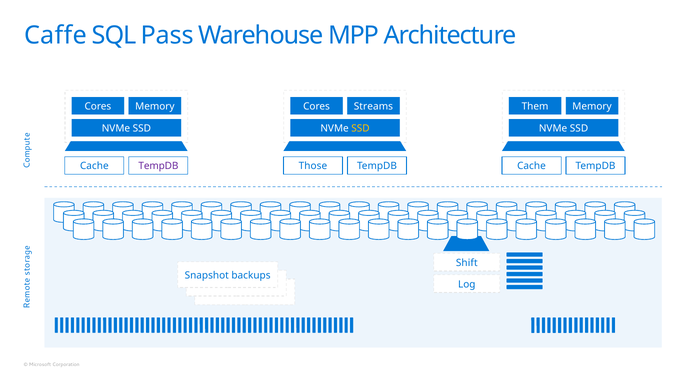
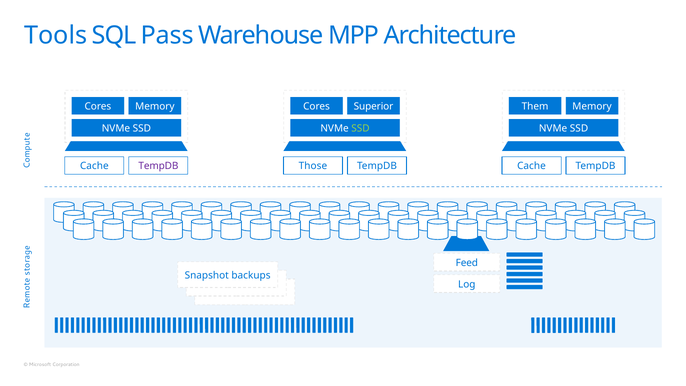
Caffe: Caffe -> Tools (56, 35)
Streams: Streams -> Superior (373, 106)
SSD colour: yellow -> light green (360, 128)
Shift: Shift -> Feed (467, 263)
